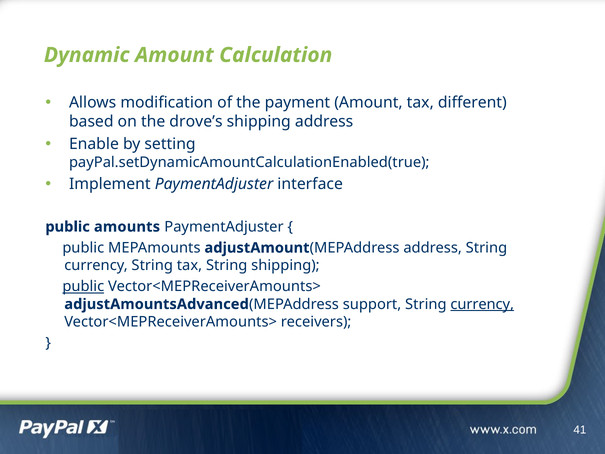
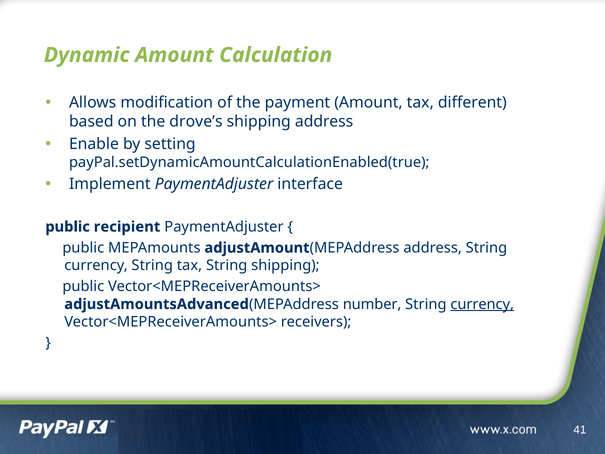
amounts: amounts -> recipient (127, 227)
public underline: present -> none (83, 286)
support: support -> number (372, 304)
